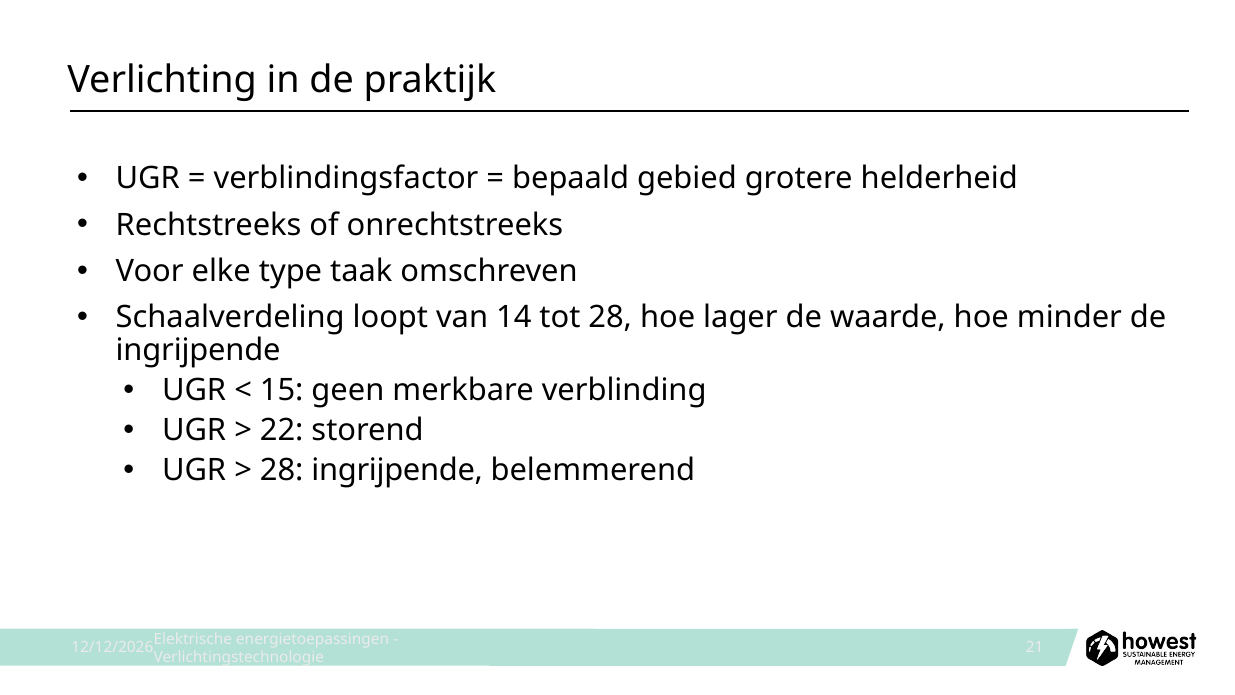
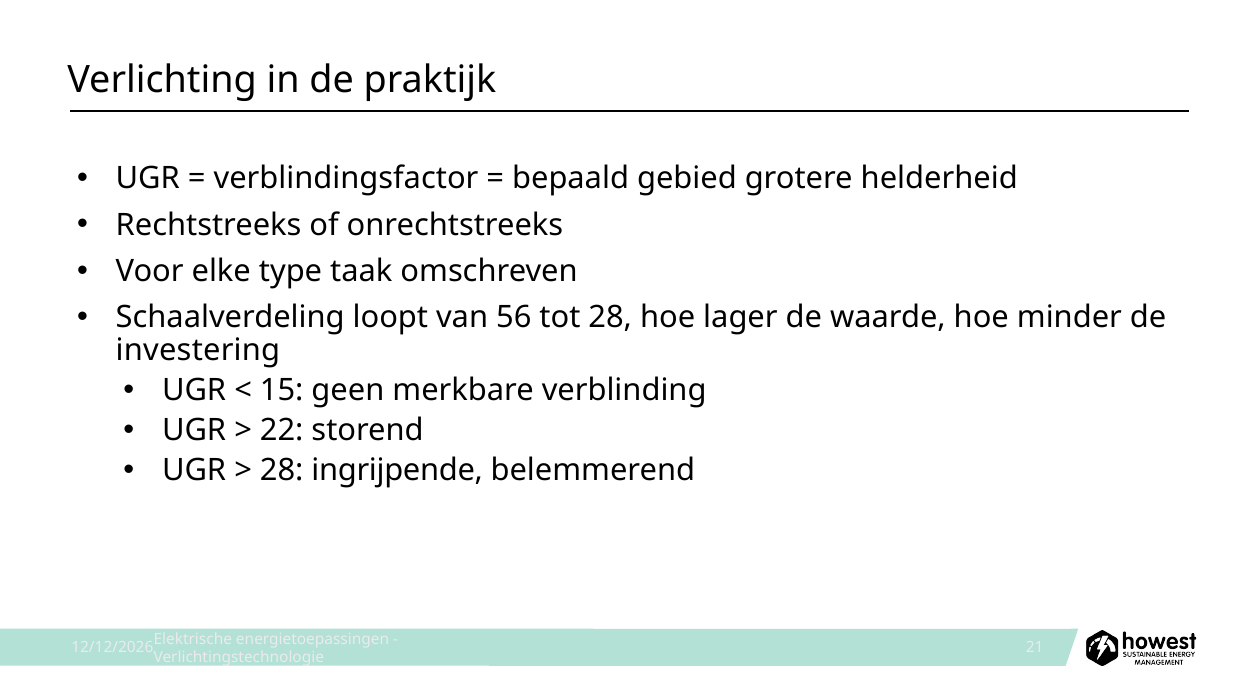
14: 14 -> 56 (514, 317)
ingrijpende: ingrijpende -> investering (198, 351)
